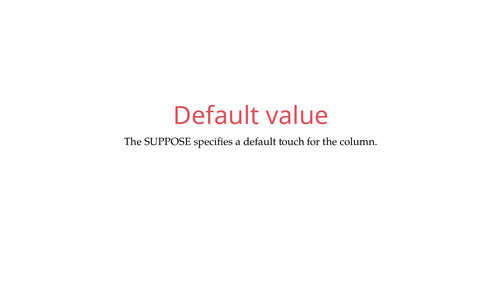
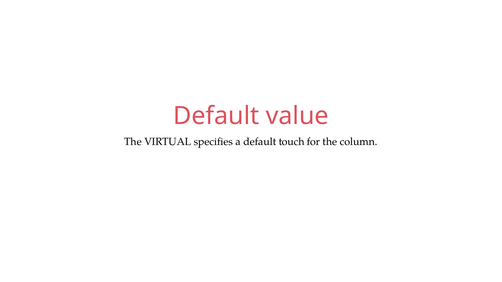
SUPPOSE: SUPPOSE -> VIRTUAL (168, 142)
